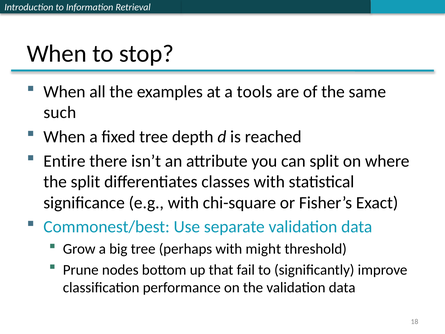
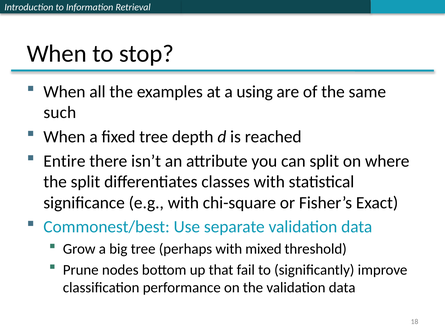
tools: tools -> using (255, 92)
might: might -> mixed (263, 249)
